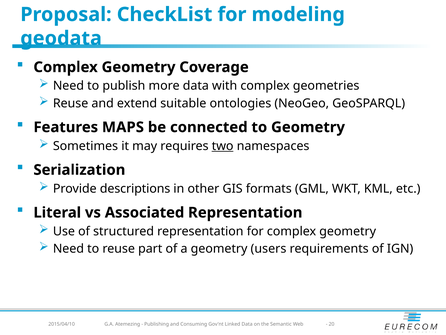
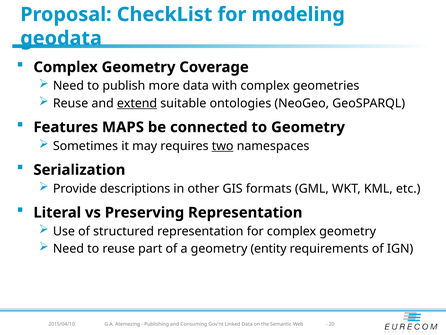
extend underline: none -> present (137, 103)
Associated: Associated -> Preserving (145, 212)
users: users -> entity (269, 248)
